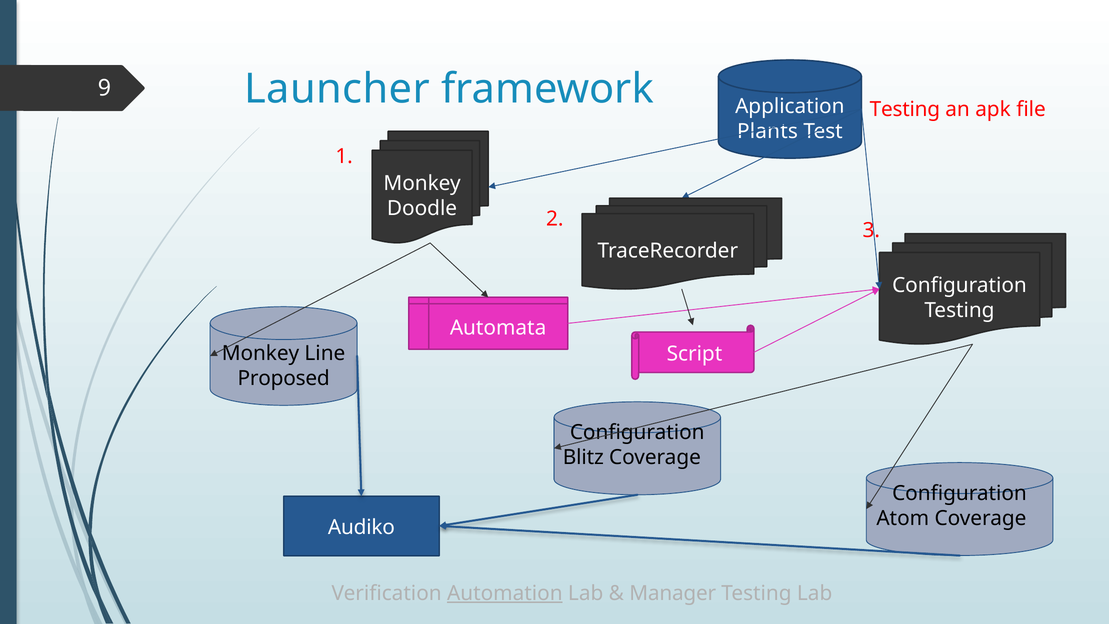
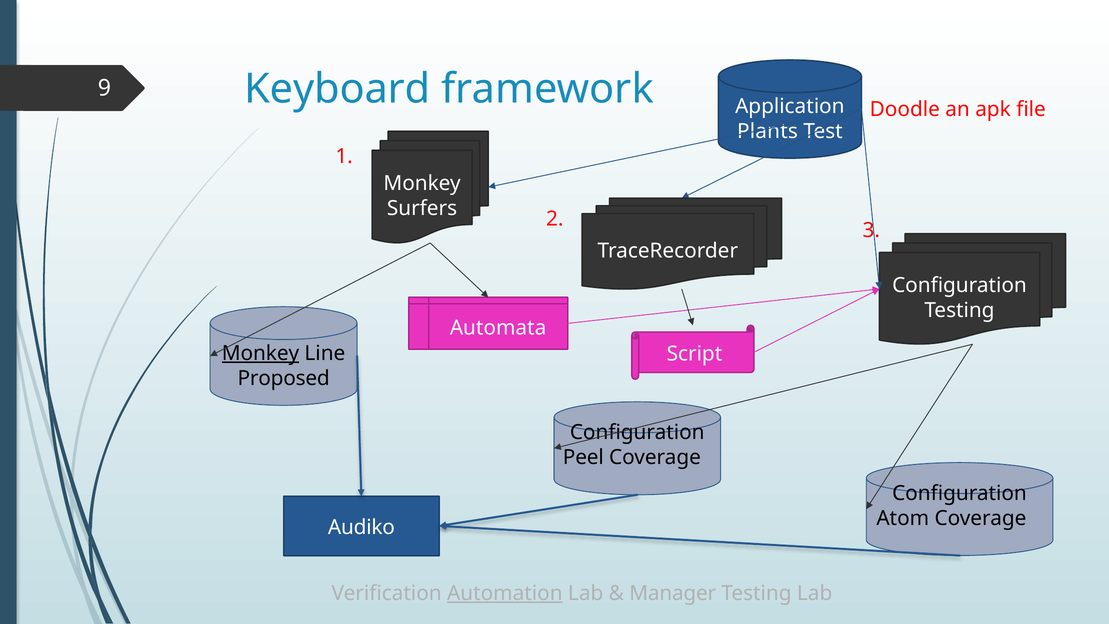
Launcher: Launcher -> Keyboard (337, 89)
Testing: Testing -> Doodle (905, 109)
Doodle: Doodle -> Surfers (422, 208)
Monkey underline: none -> present (260, 353)
Blitz: Blitz -> Peel (583, 457)
